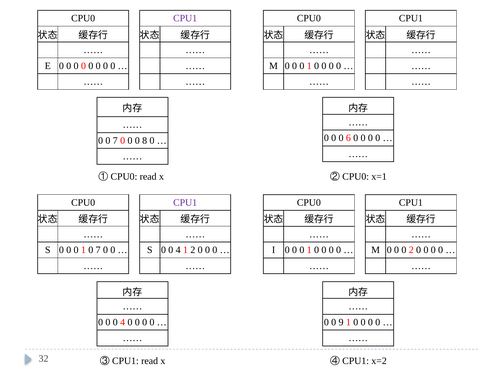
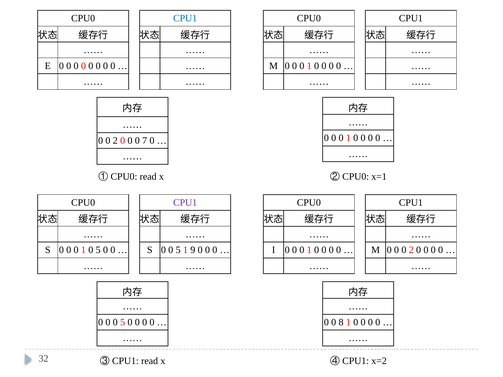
CPU1 colour: purple -> blue (185, 18)
6: 6 -> 1 (348, 138)
7: 7 -> 2 (115, 141)
8: 8 -> 7 (145, 141)
1 0 7: 7 -> 5 (98, 250)
S 0 0 4: 4 -> 5 (178, 250)
1 2: 2 -> 9 (193, 250)
0 0 0 4: 4 -> 5 (123, 322)
9: 9 -> 8 (341, 322)
